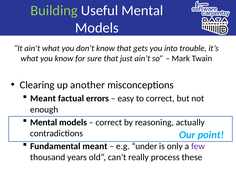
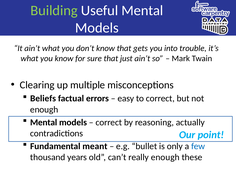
another: another -> multiple (88, 85)
Meant: Meant -> Beliefs (43, 98)
under: under -> bullet (144, 146)
few colour: purple -> blue (198, 146)
really process: process -> enough (165, 157)
